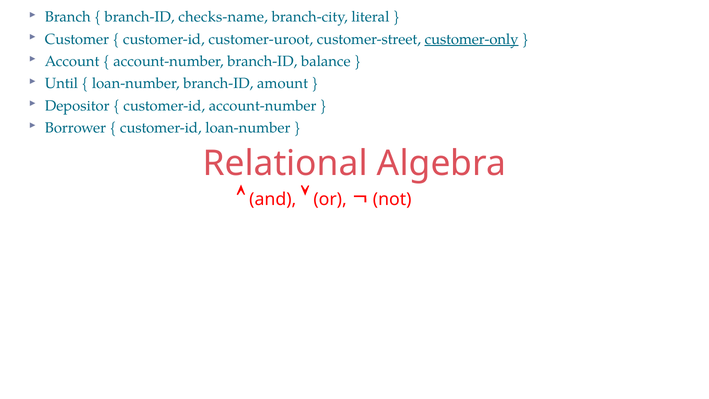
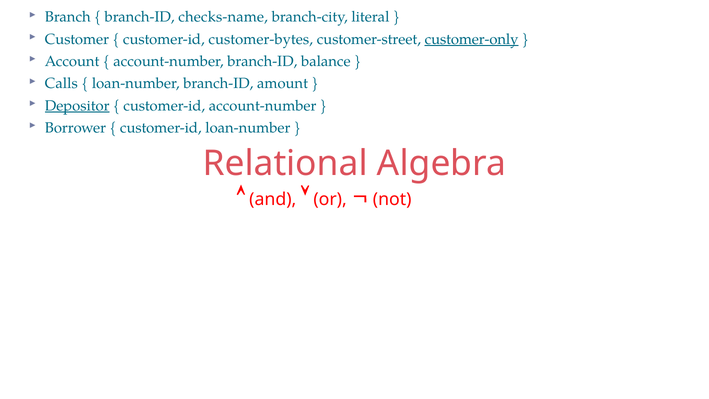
customer-uroot: customer-uroot -> customer-bytes (261, 39)
Until: Until -> Calls (61, 83)
Depositor underline: none -> present (77, 106)
